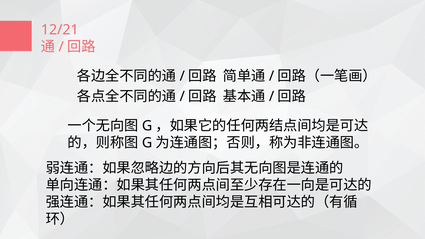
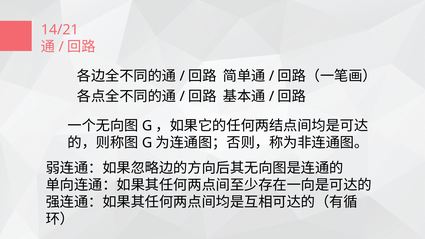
12/21: 12/21 -> 14/21 (60, 30)
